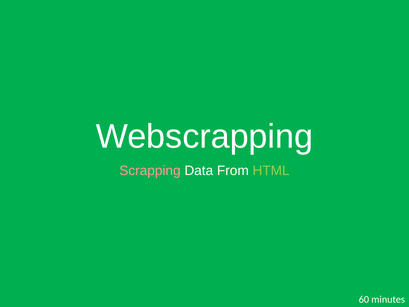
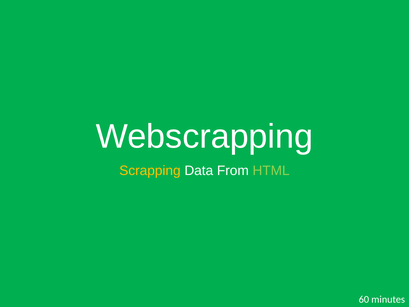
Scrapping colour: pink -> yellow (150, 170)
